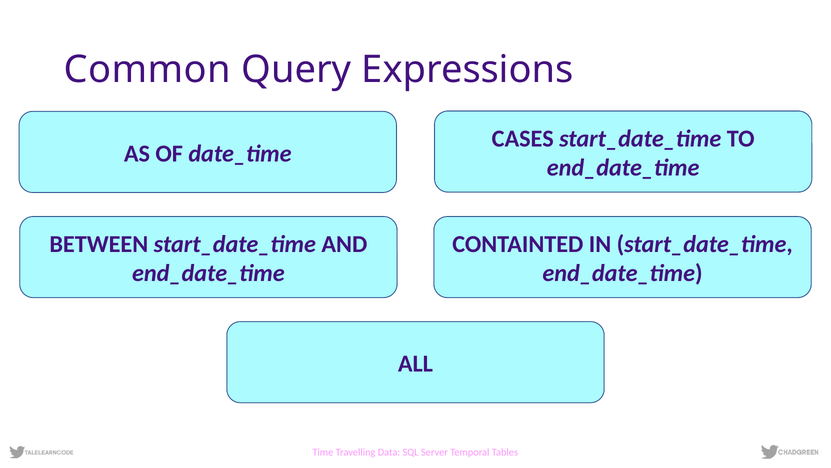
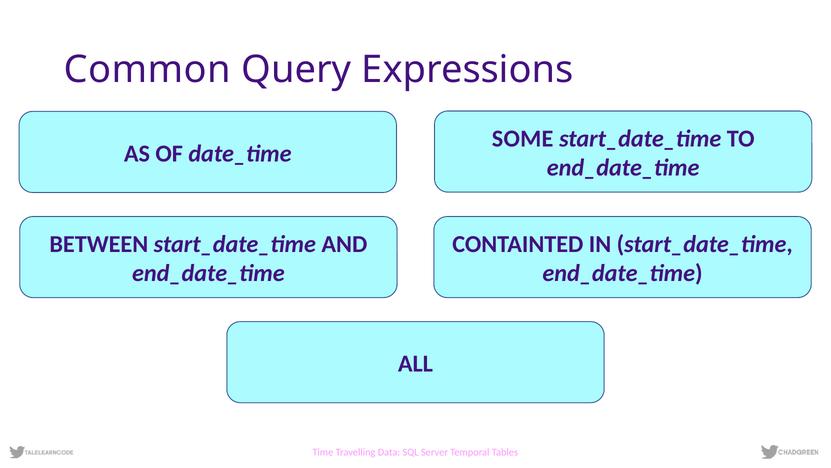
CASES: CASES -> SOME (523, 138)
